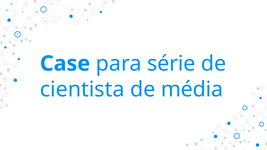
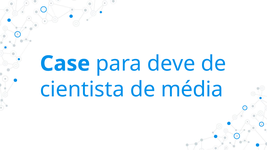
série: série -> deve (171, 64)
